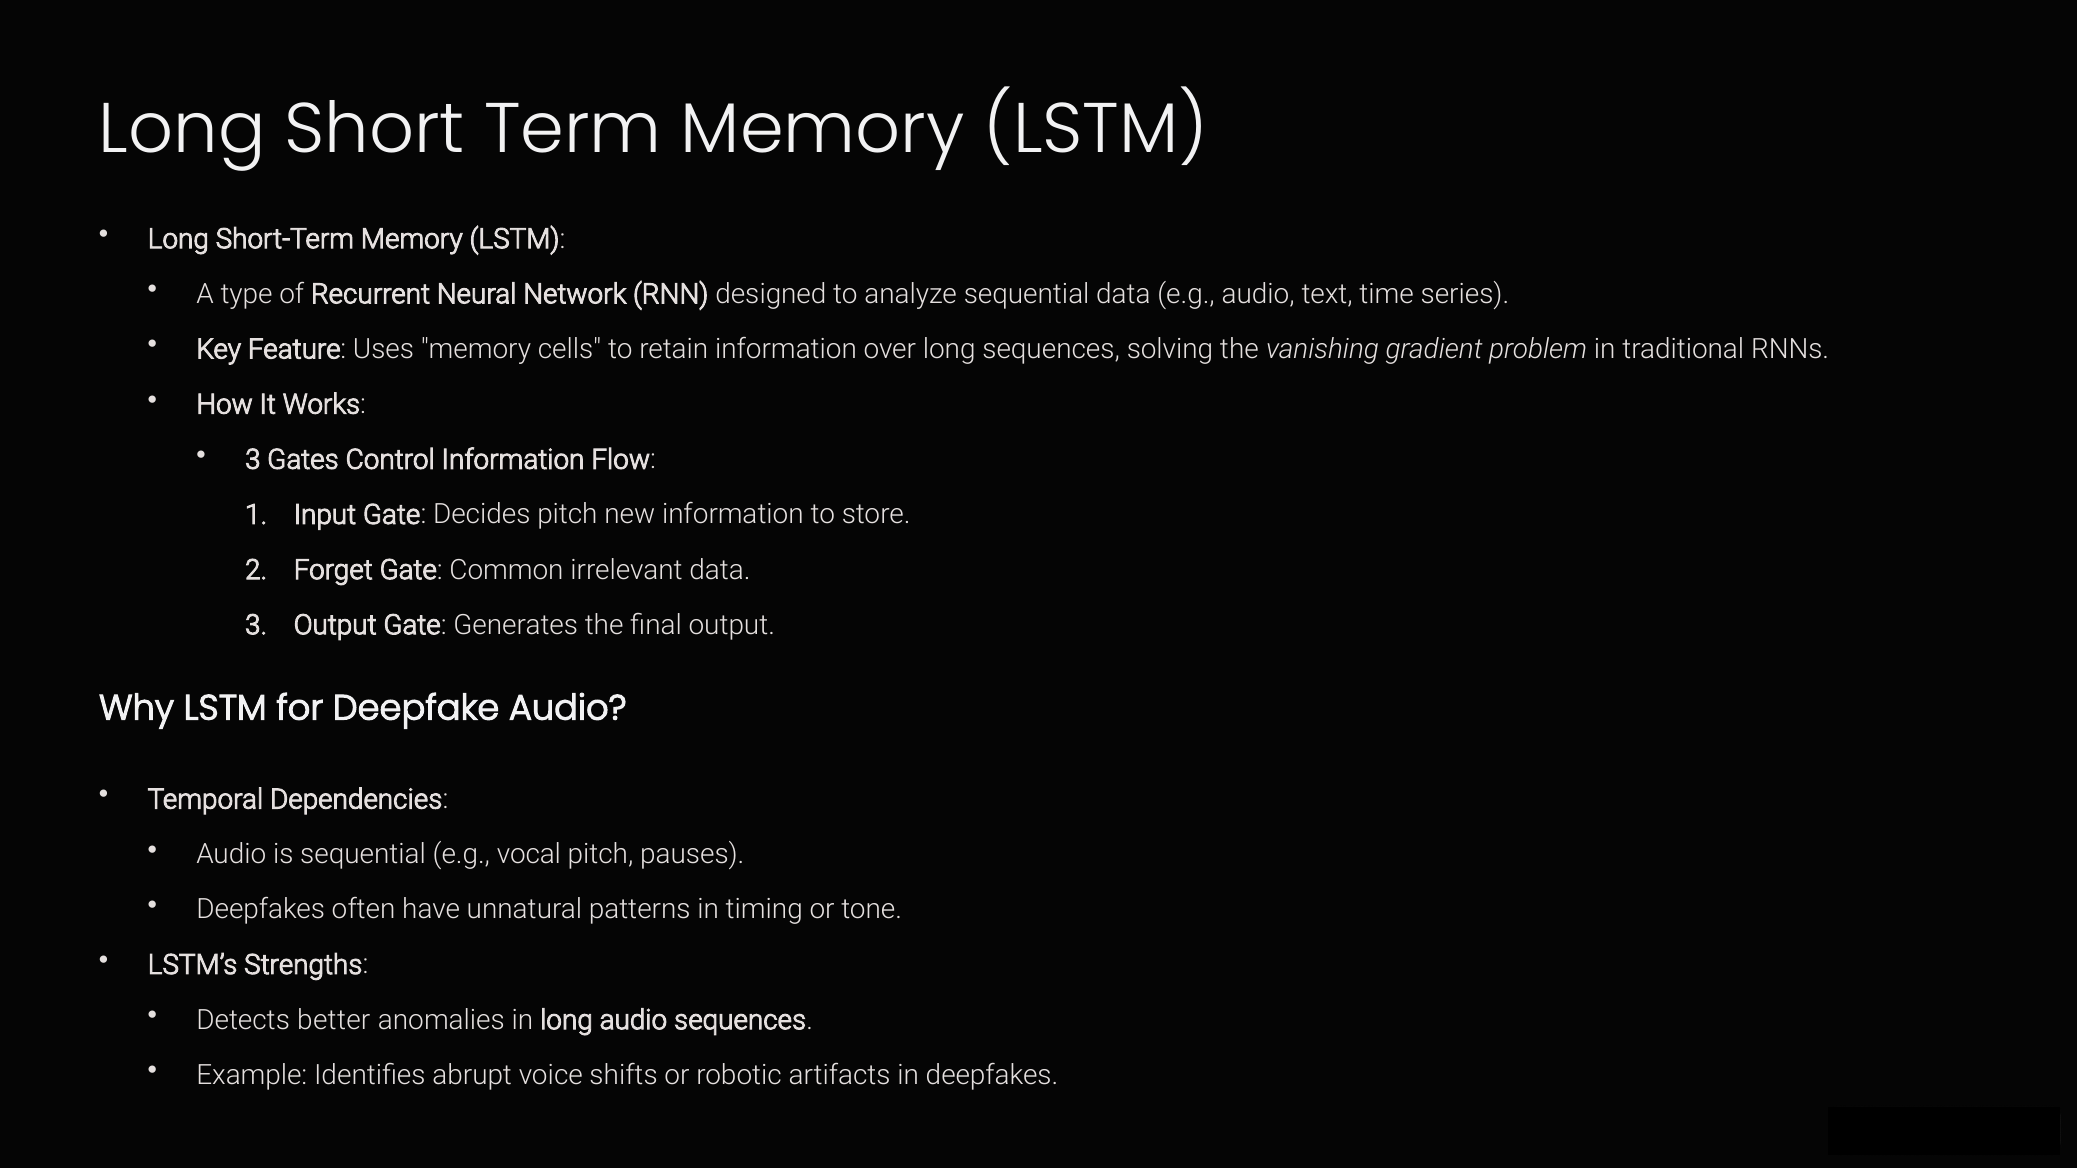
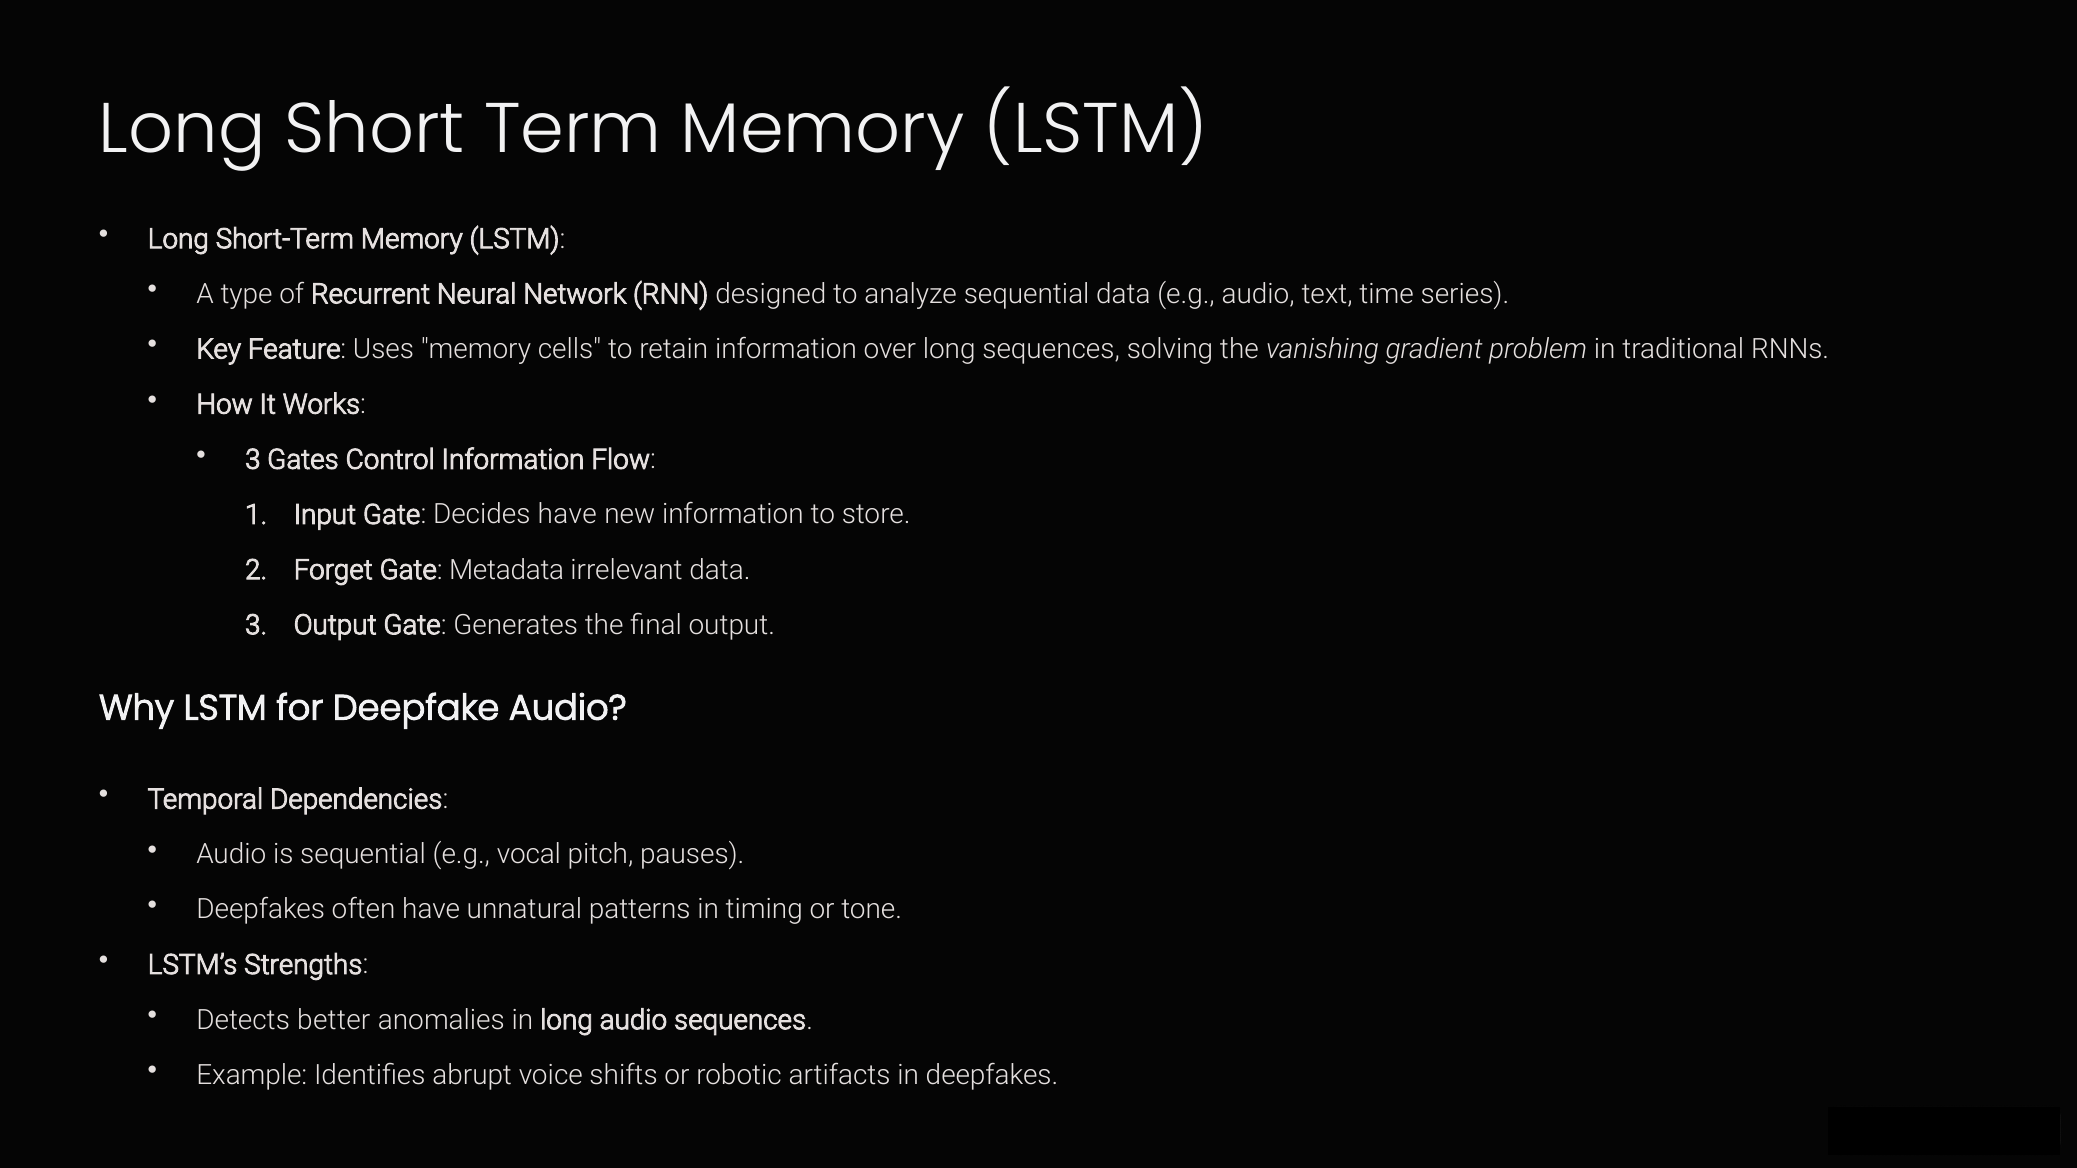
Decides pitch: pitch -> have (567, 515)
Common: Common -> Metadata (507, 570)
